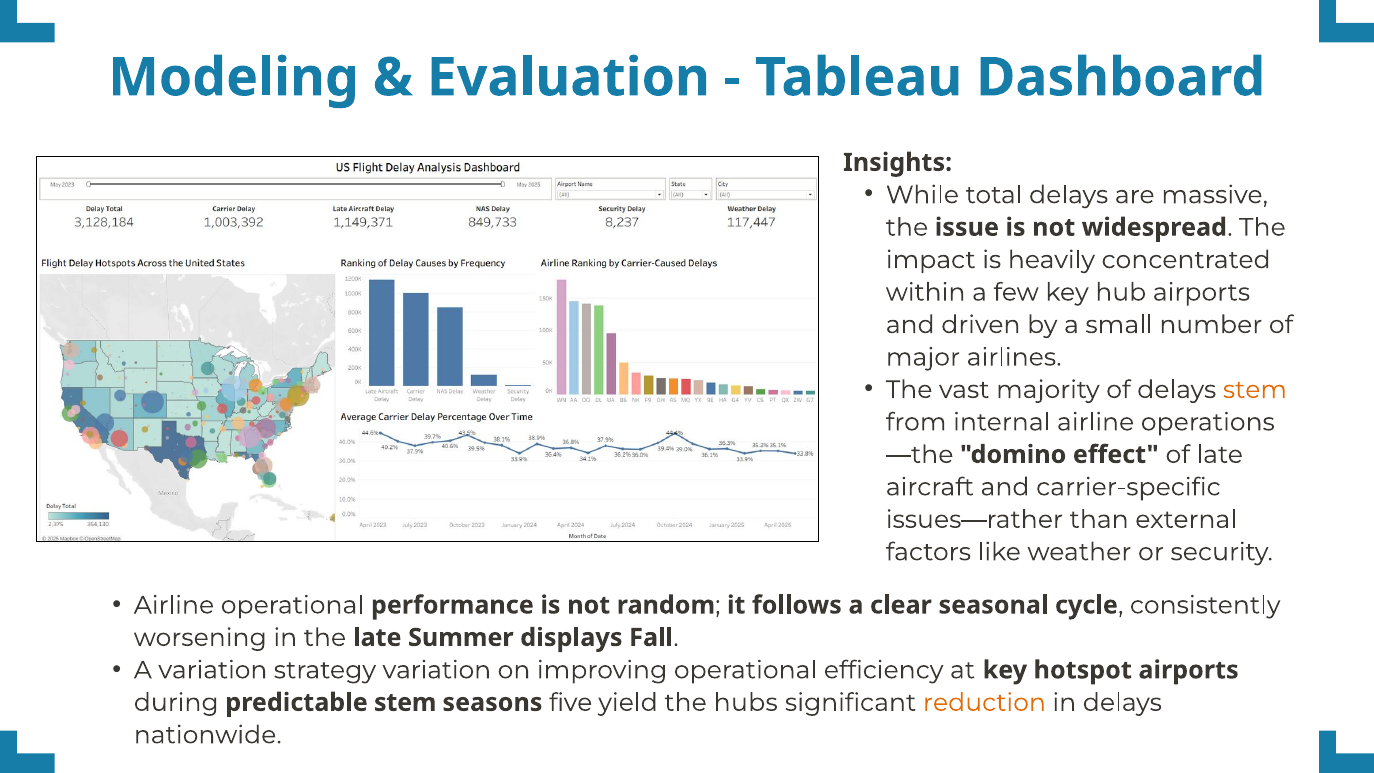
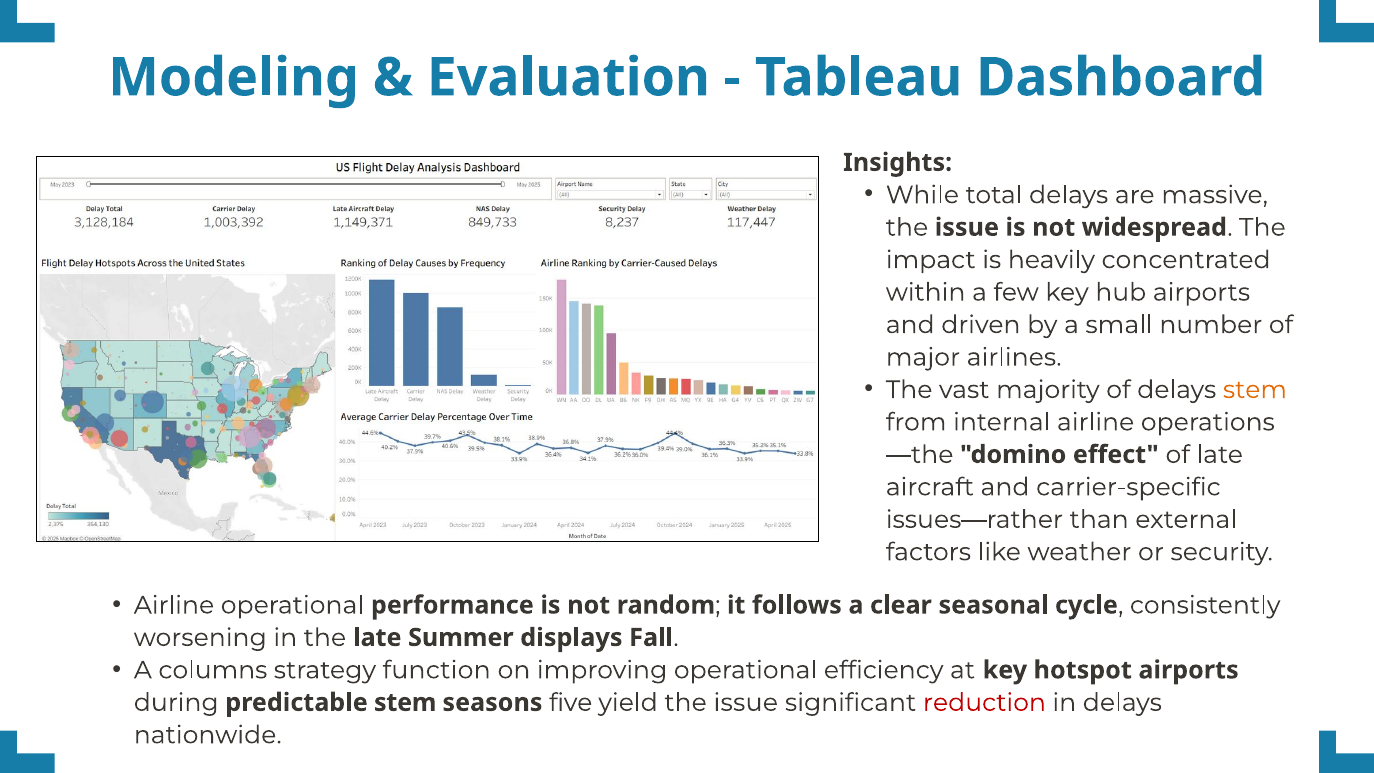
A variation: variation -> columns (213, 670)
strategy variation: variation -> function (437, 670)
yield the hubs: hubs -> issue (746, 702)
reduction colour: orange -> red (984, 702)
